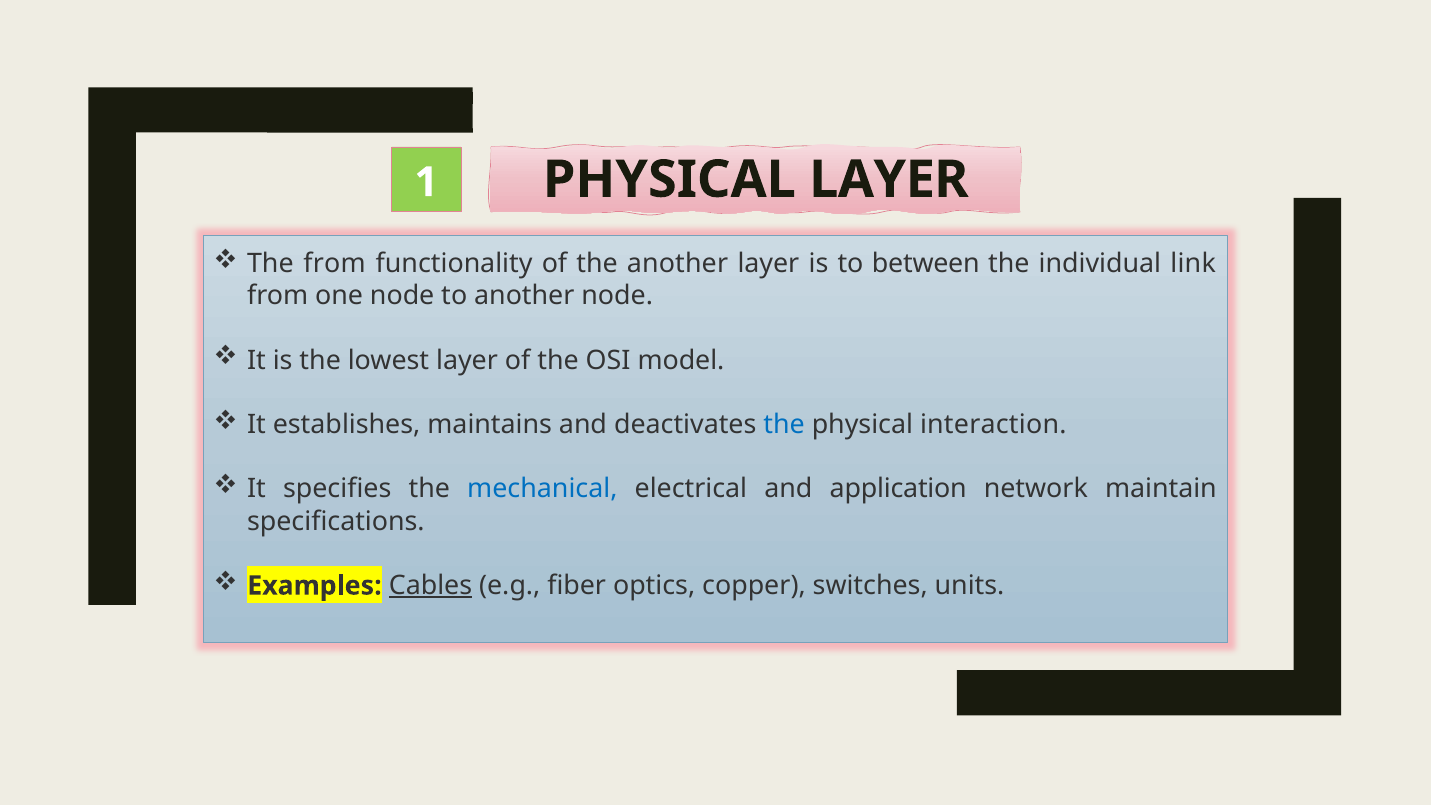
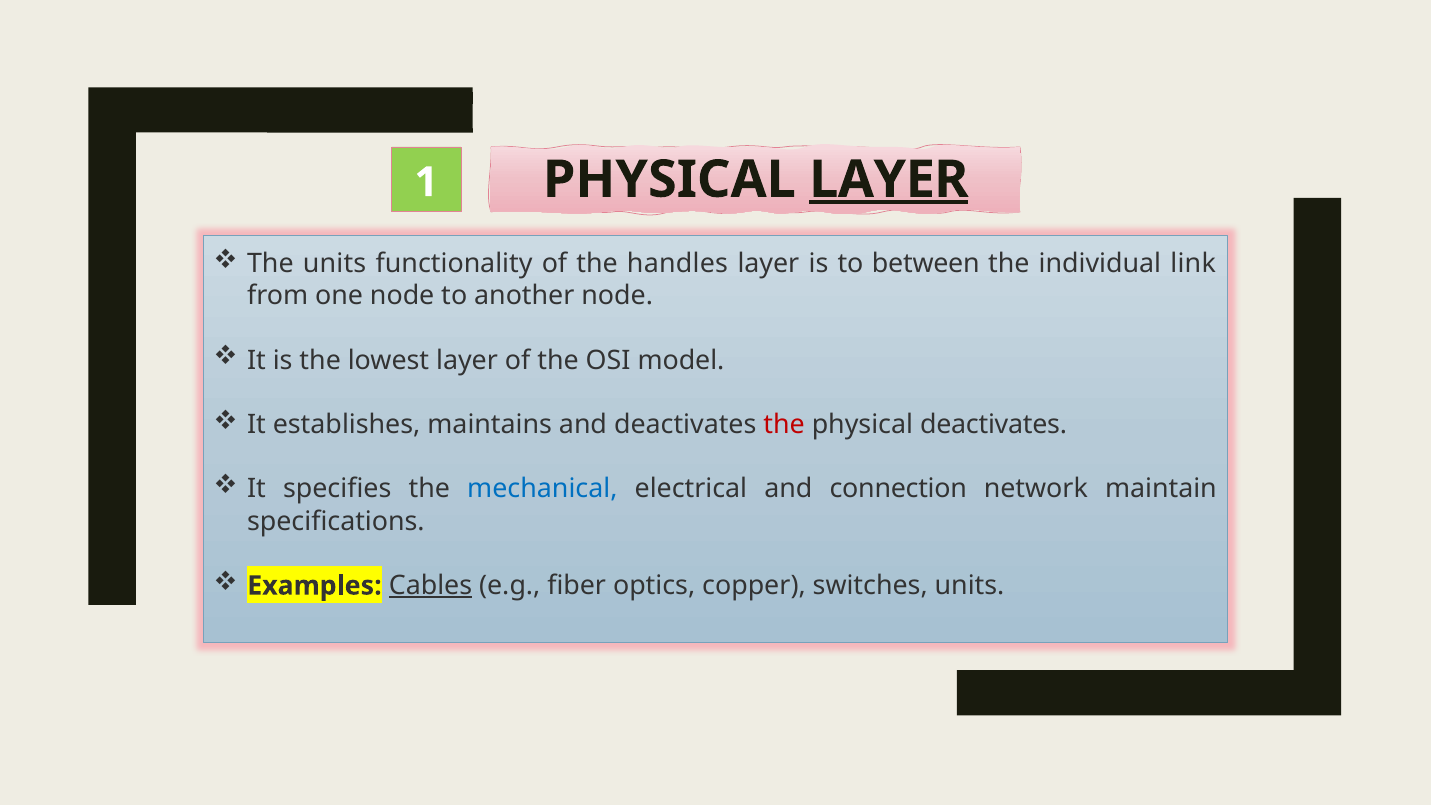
LAYER underline: none -> present (889, 180)
The from: from -> units (335, 264)
the another: another -> handles (677, 264)
the colour: blue -> red (784, 425)
physical interaction: interaction -> deactivates (994, 425)
application: application -> connection (898, 489)
